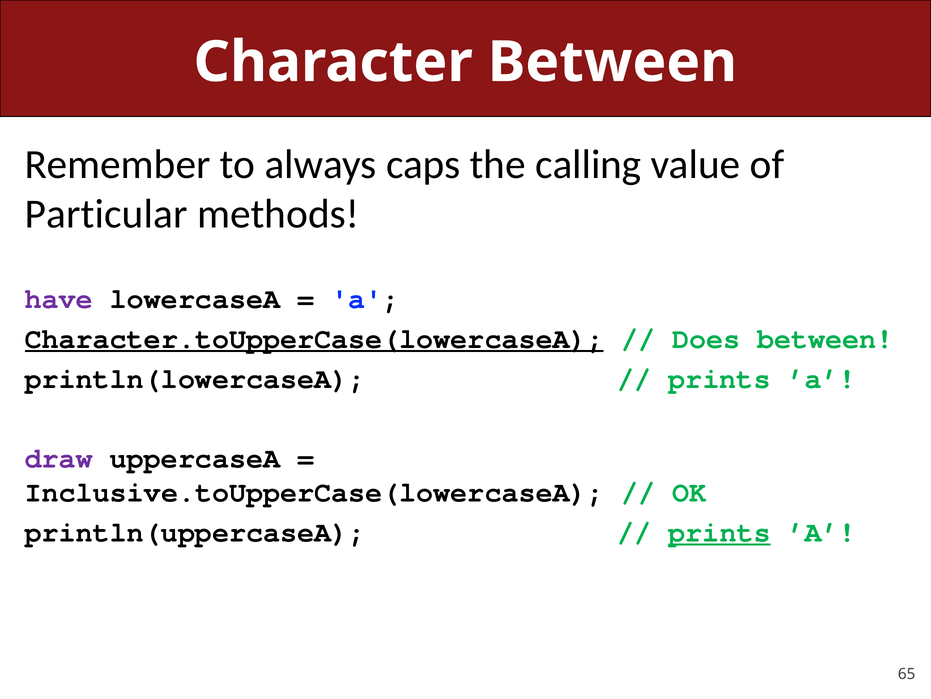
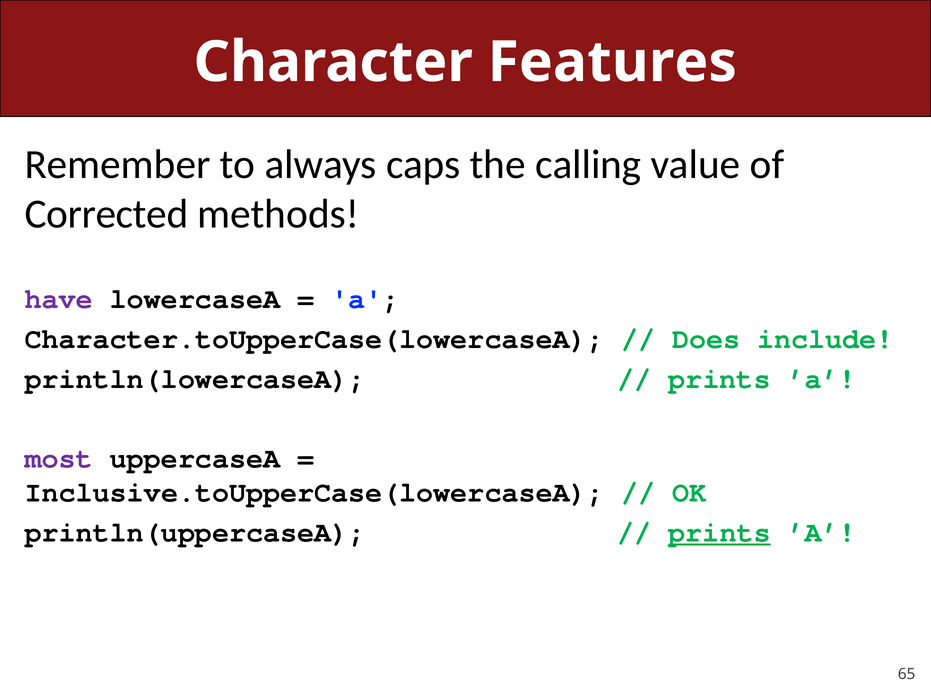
Character Between: Between -> Features (612, 62)
Particular: Particular -> Corrected (107, 214)
Character.toUpperCase(lowercaseA underline: present -> none (314, 338)
Does between: between -> include (825, 338)
draw: draw -> most (59, 458)
